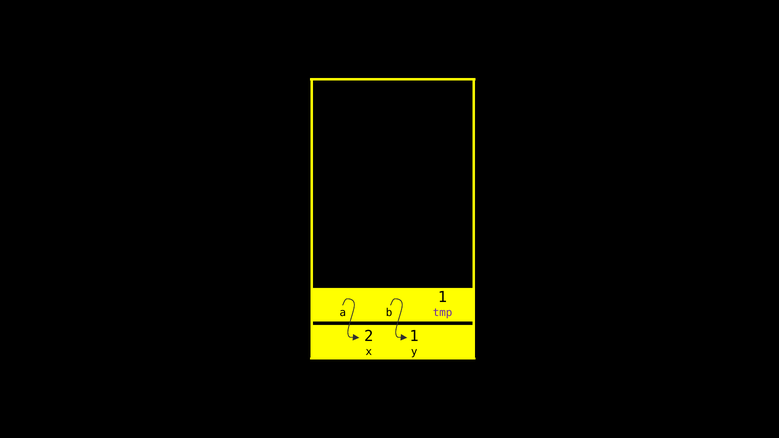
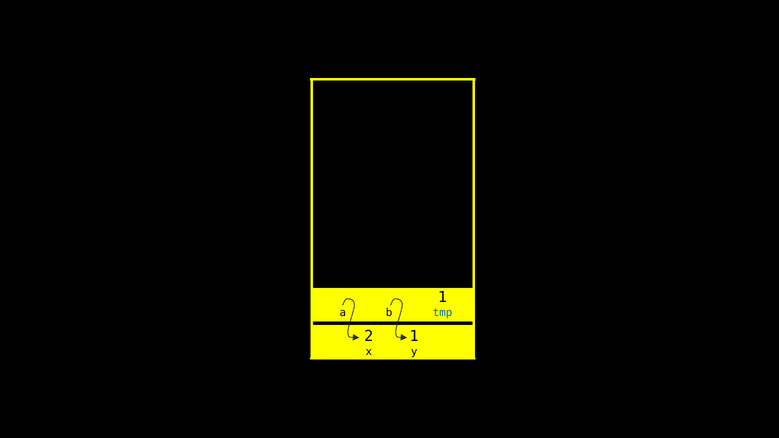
tmp colour: purple -> blue (443, 313)
